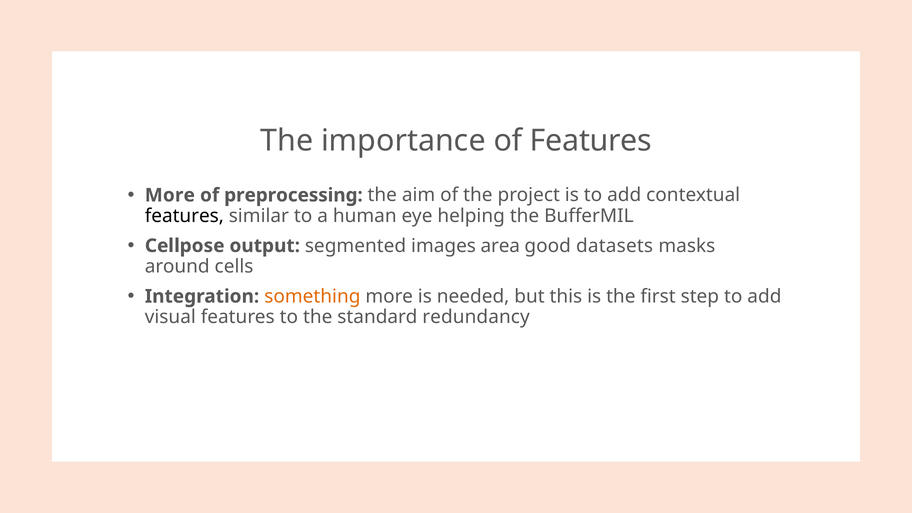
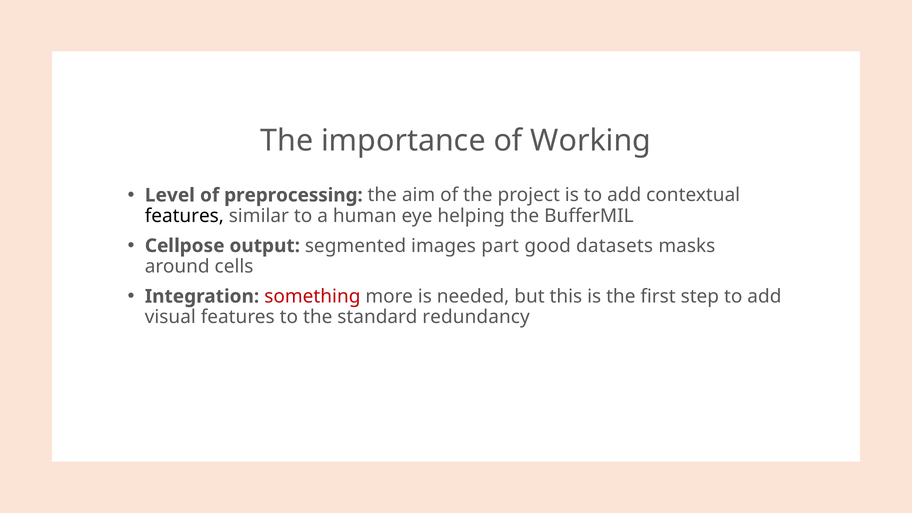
of Features: Features -> Working (591, 141)
More: More -> Level (170, 195)
area: area -> part (500, 246)
something colour: orange -> red (312, 296)
